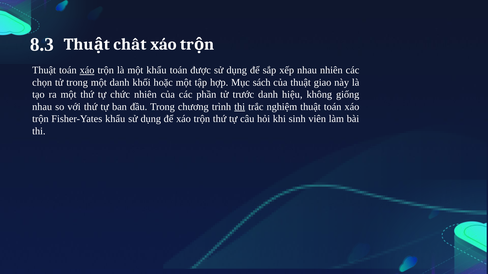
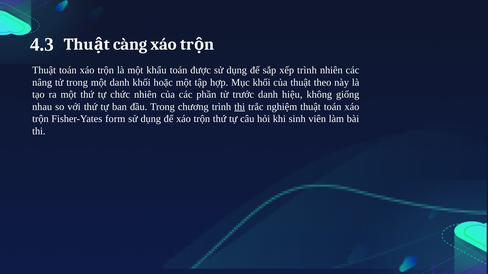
8.3: 8.3 -> 4.3 (42, 45)
chất: chất -> càng (130, 44)
xáo underline: present -> none (87, 70)
xếp nhau: nhau -> trình (307, 70)
chọn: chọn -> nâng (42, 83)
Mục sách: sách -> khối (262, 83)
giao: giao -> theo (323, 83)
Fisher-Yates khẩu: khẩu -> form (115, 119)
